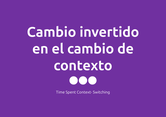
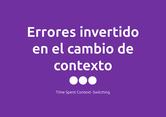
Cambio: Cambio -> Errores (51, 32)
